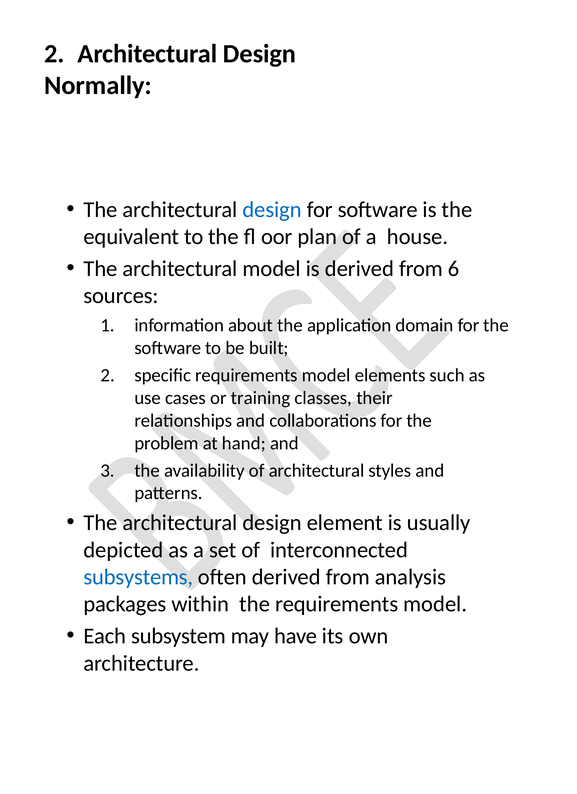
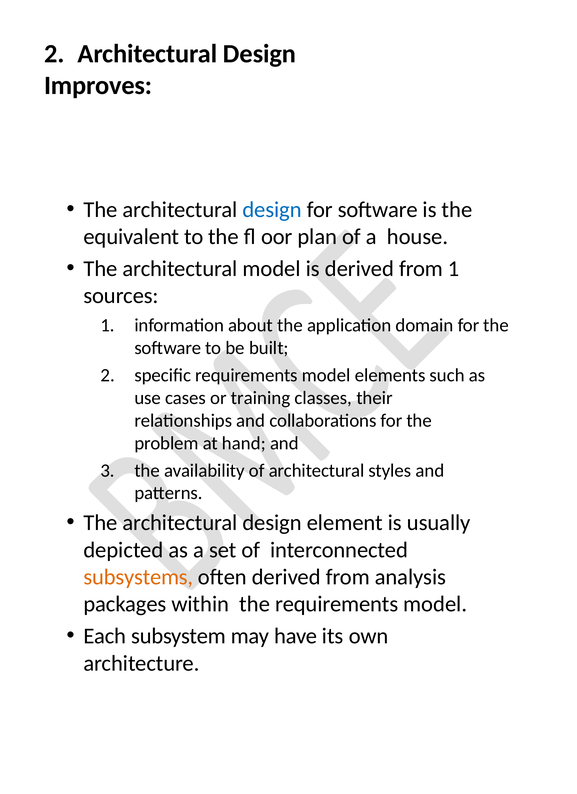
Normally: Normally -> Improves (98, 86)
from 6: 6 -> 1 (454, 269)
subsystems colour: blue -> orange (138, 577)
